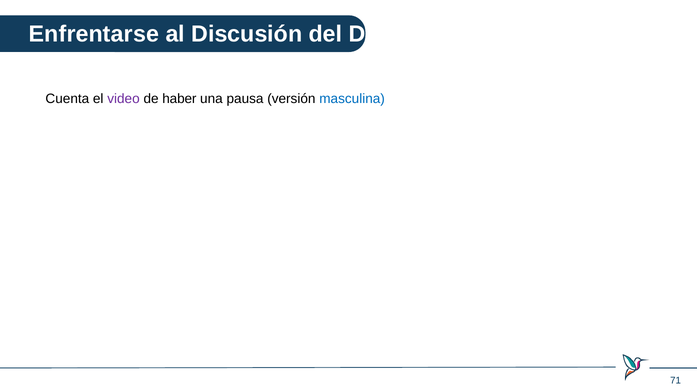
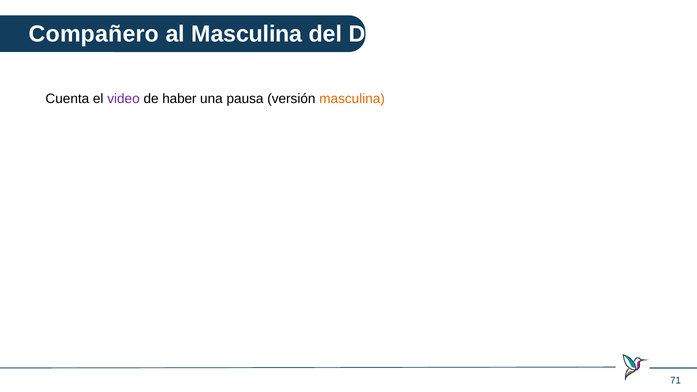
Enfrentarse: Enfrentarse -> Compañero (94, 34)
al Discusión: Discusión -> Masculina (247, 34)
masculina colour: blue -> orange (352, 99)
